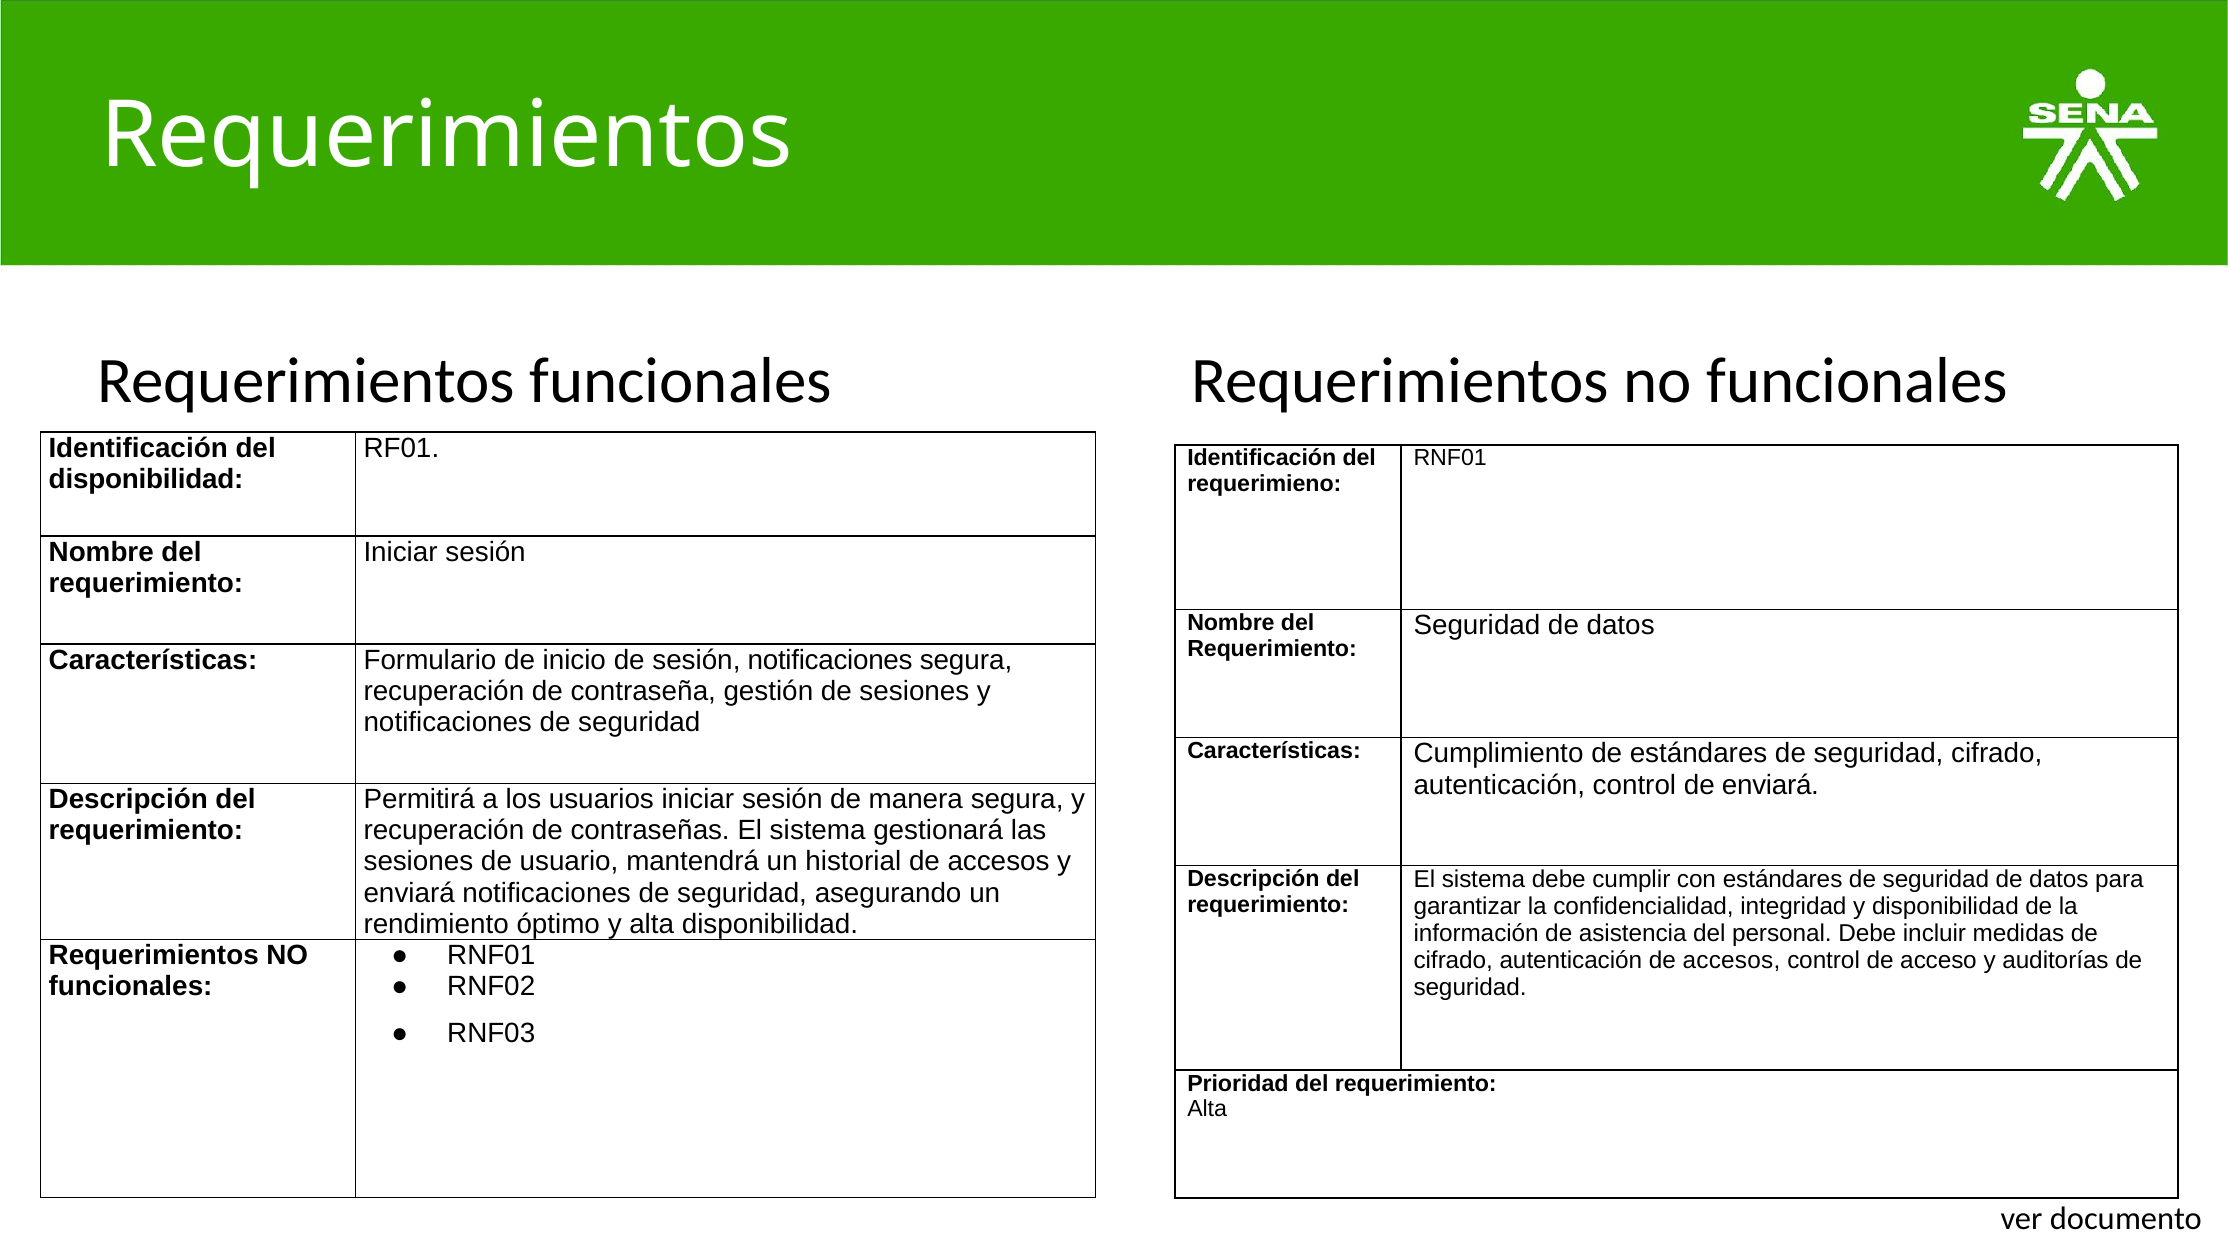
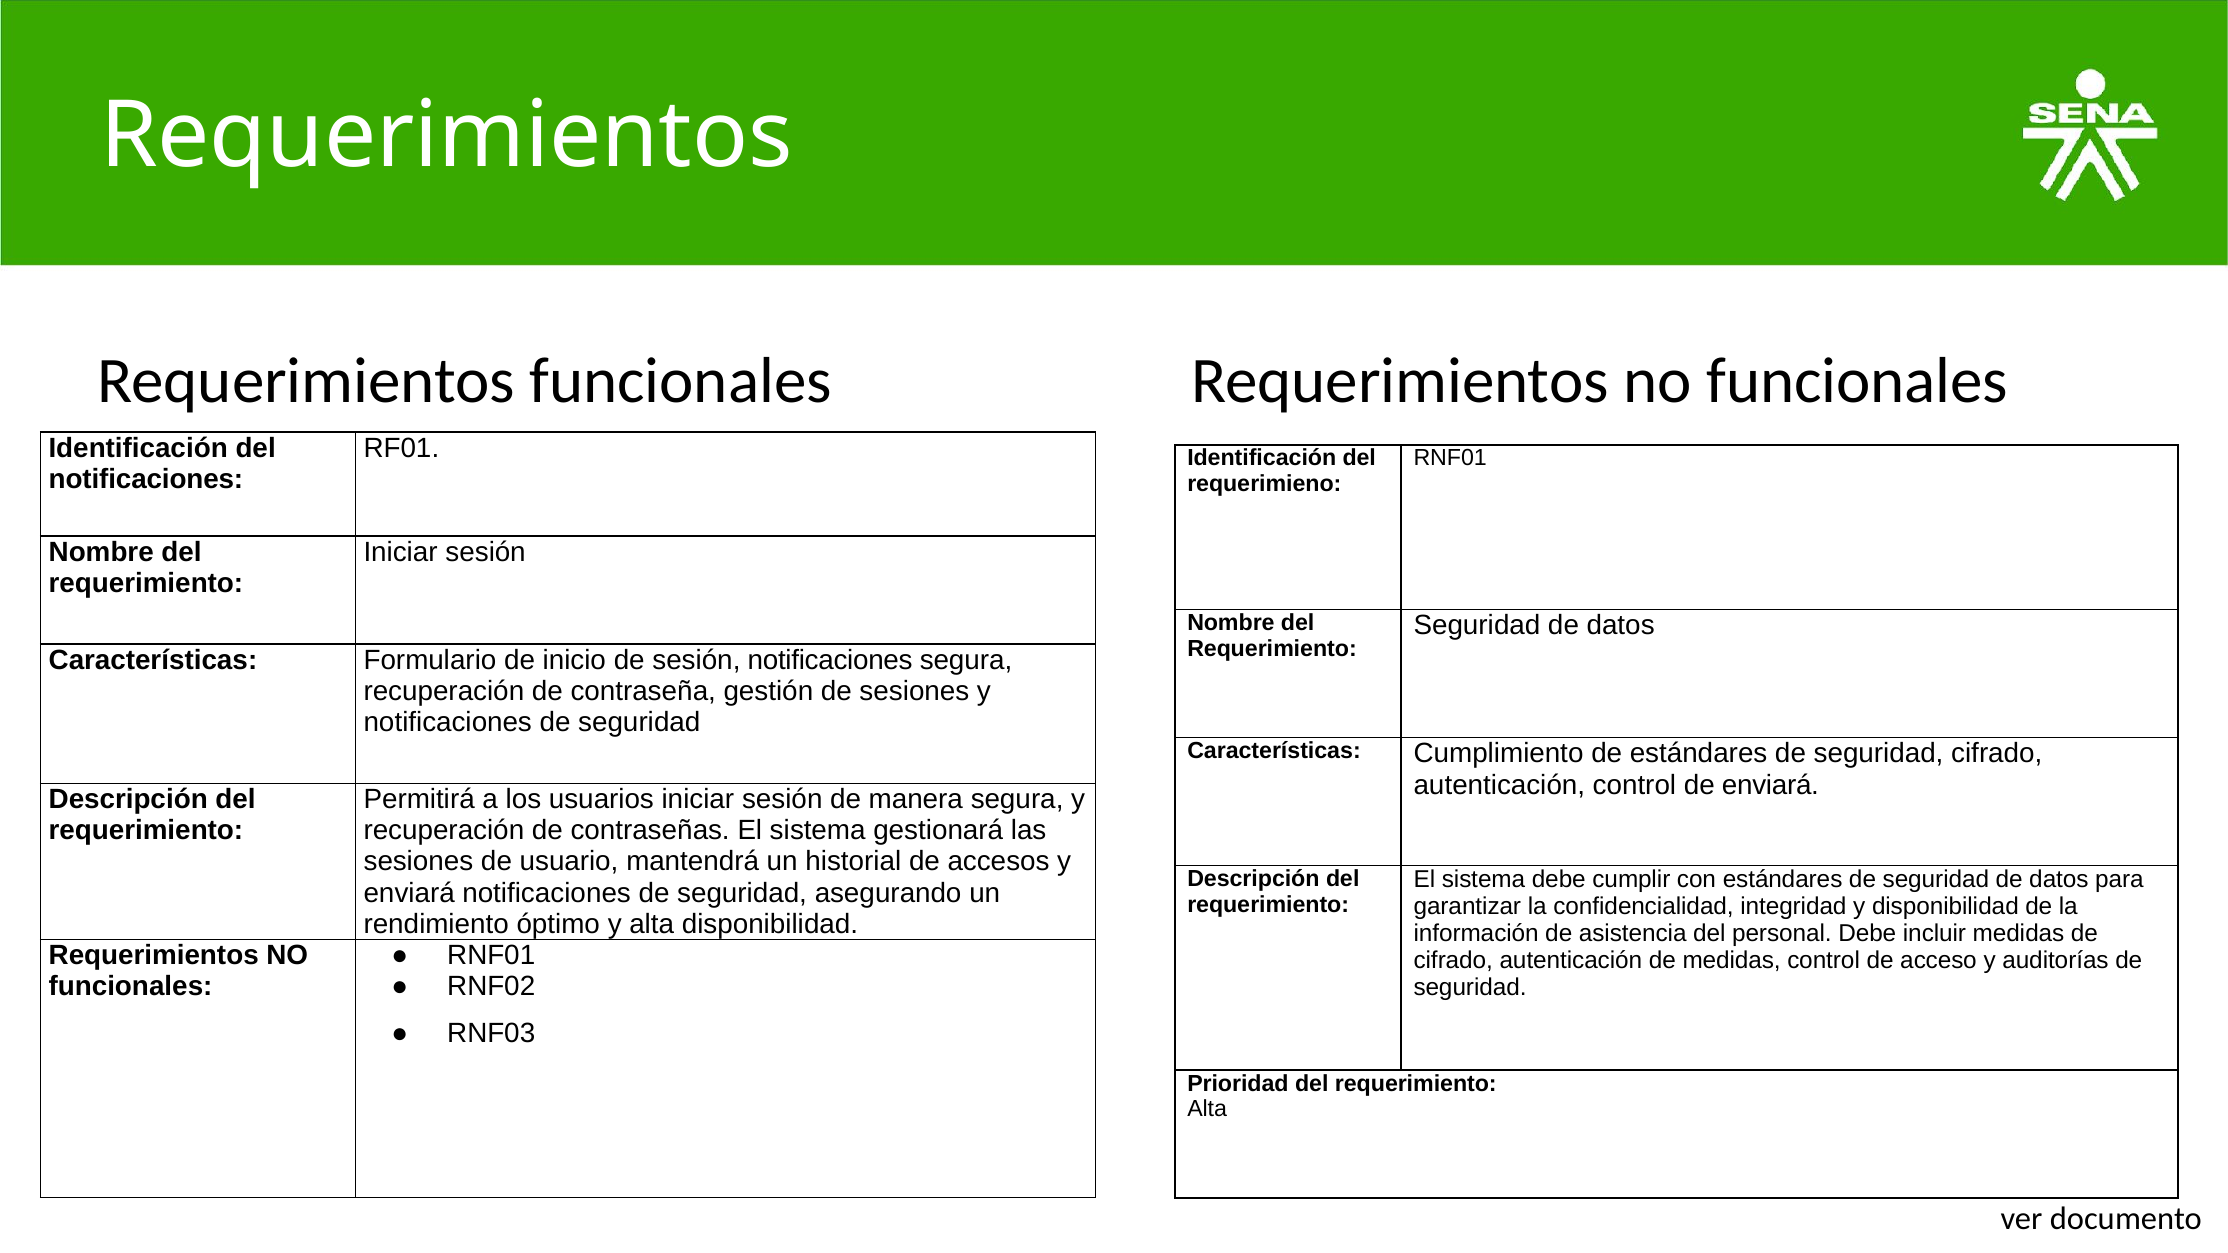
disponibilidad: disponibilidad -> notificaciones (146, 479)
autenticación de accesos: accesos -> medidas (1732, 961)
